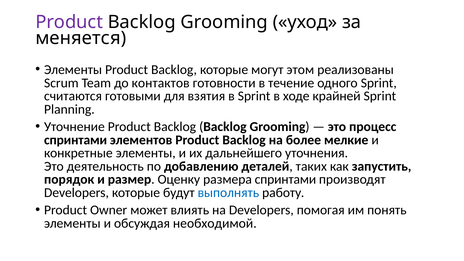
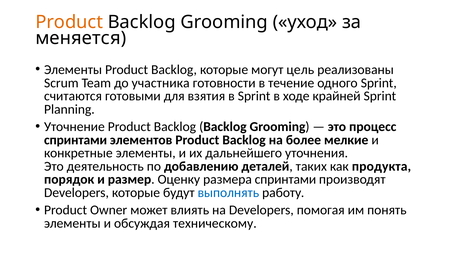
Product colour: purple -> orange (69, 22)
этом: этом -> цель (300, 70)
контактов: контактов -> участника (161, 83)
запустить: запустить -> продукта (381, 166)
необходимой: необходимой -> техническому (215, 223)
